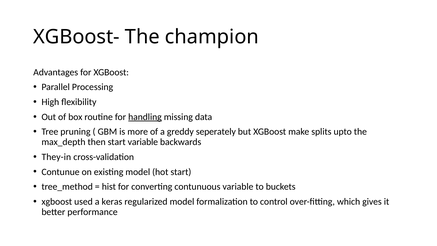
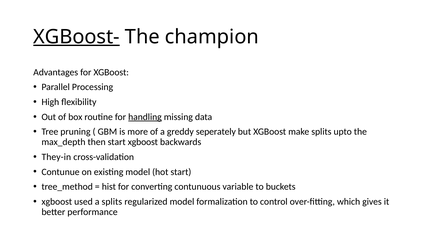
XGBoost- underline: none -> present (77, 37)
start variable: variable -> xgboost (143, 142)
a keras: keras -> splits (112, 202)
